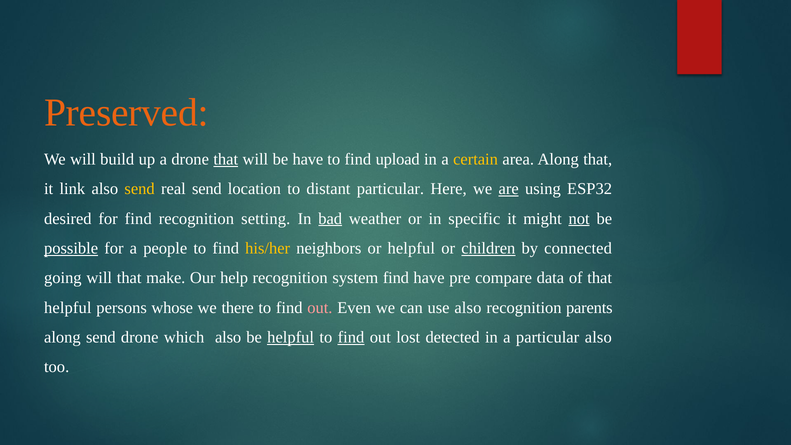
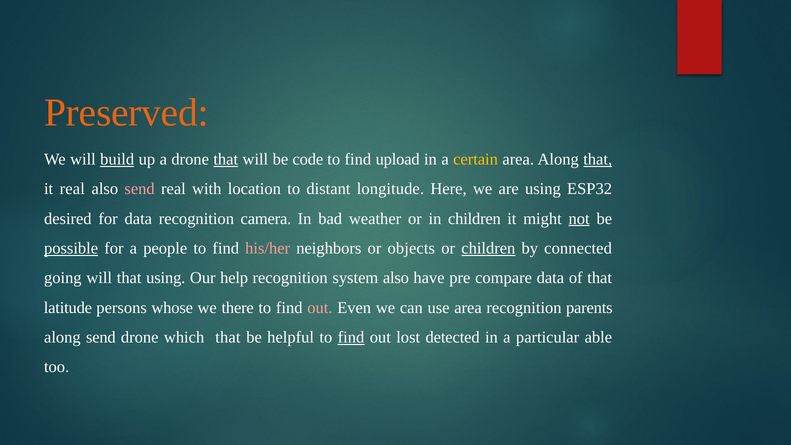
build underline: none -> present (117, 159)
be have: have -> code (308, 159)
that underline: none -> present (598, 159)
it link: link -> real (72, 189)
send colour: yellow -> pink (140, 189)
real send: send -> with (207, 189)
distant particular: particular -> longitude (390, 189)
are underline: present -> none (509, 189)
for find: find -> data (138, 219)
setting: setting -> camera (266, 219)
bad underline: present -> none (330, 219)
in specific: specific -> children (474, 219)
his/her colour: yellow -> pink (268, 248)
or helpful: helpful -> objects (411, 248)
that make: make -> using (166, 278)
system find: find -> also (396, 278)
helpful: helpful -> latitude (68, 308)
use also: also -> area (468, 308)
which also: also -> that (228, 337)
helpful underline: present -> none (291, 337)
particular also: also -> able (598, 337)
